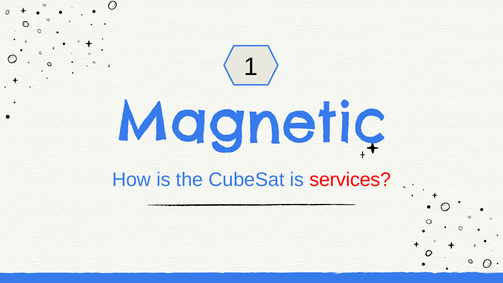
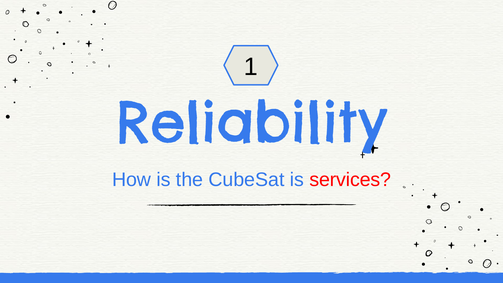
Magnetic: Magnetic -> Reliability (251, 124)
